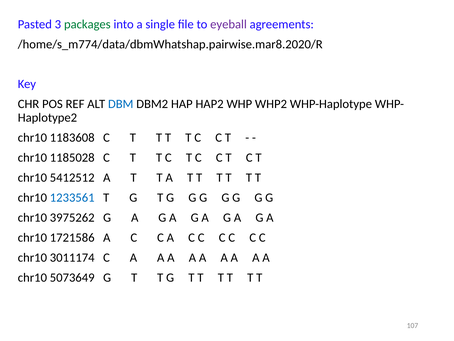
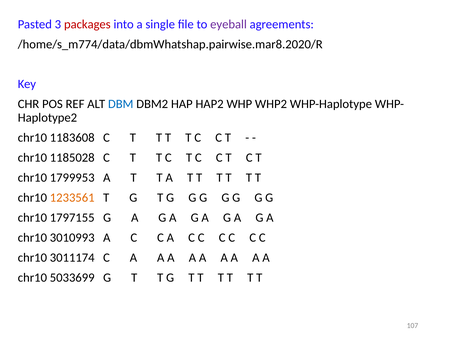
packages colour: green -> red (87, 24)
5412512: 5412512 -> 1799953 (72, 177)
1233561 colour: blue -> orange (72, 197)
3975262: 3975262 -> 1797155 (72, 217)
1721586: 1721586 -> 3010993 (72, 237)
5073649: 5073649 -> 5033699 (72, 277)
